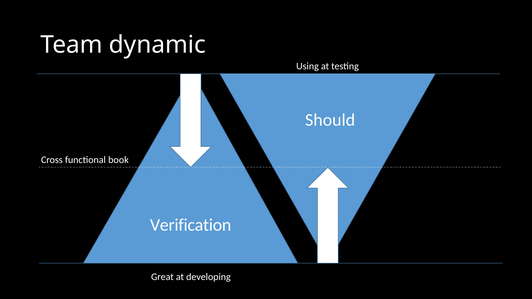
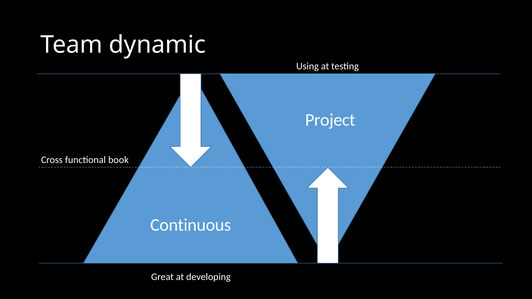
Should: Should -> Project (330, 120)
Verification: Verification -> Continuous (191, 225)
